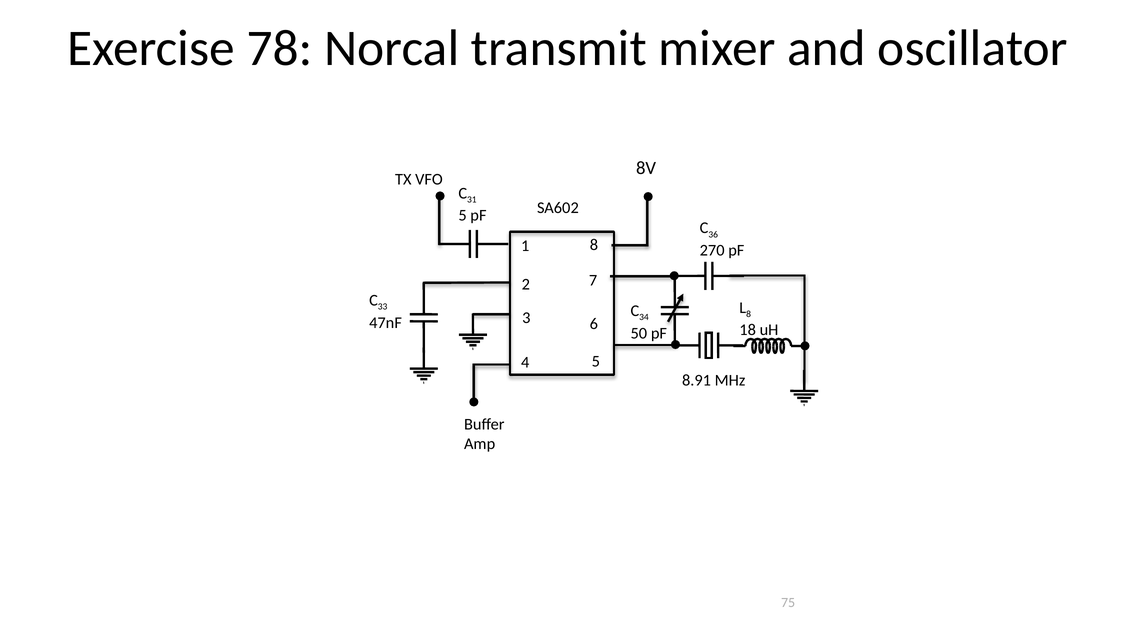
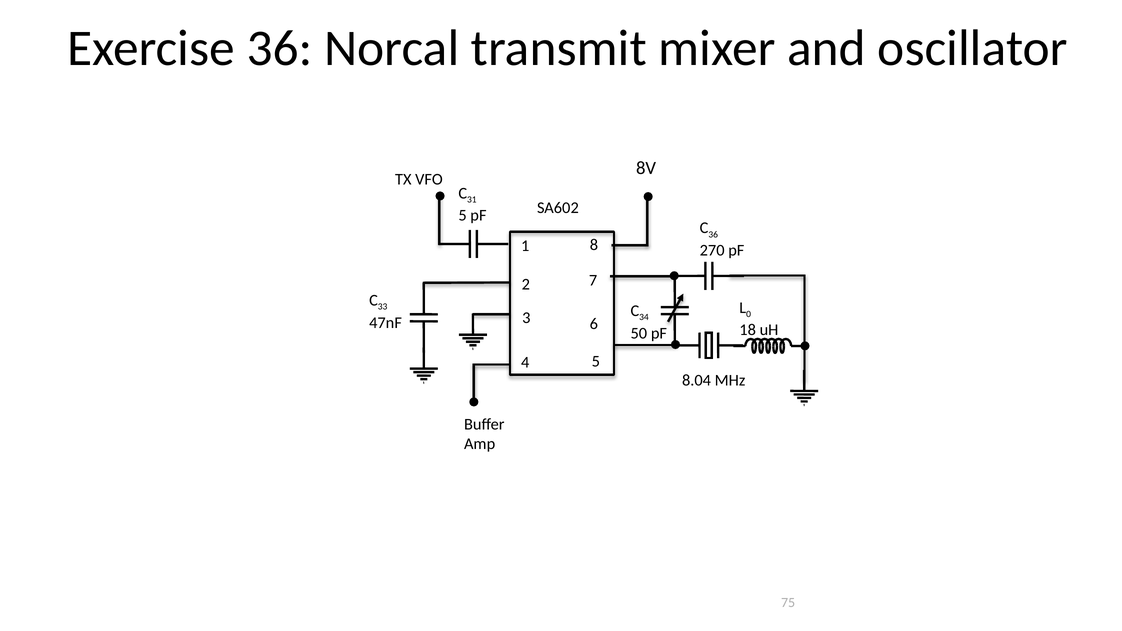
Exercise 78: 78 -> 36 (280, 48)
8: 8 -> 0 (749, 314)
8.91: 8.91 -> 8.04 (697, 380)
